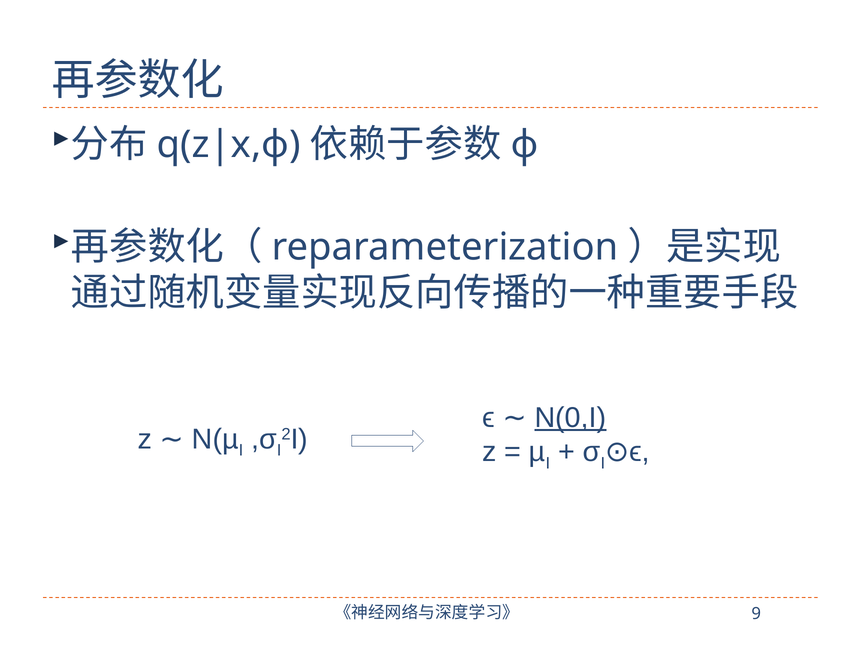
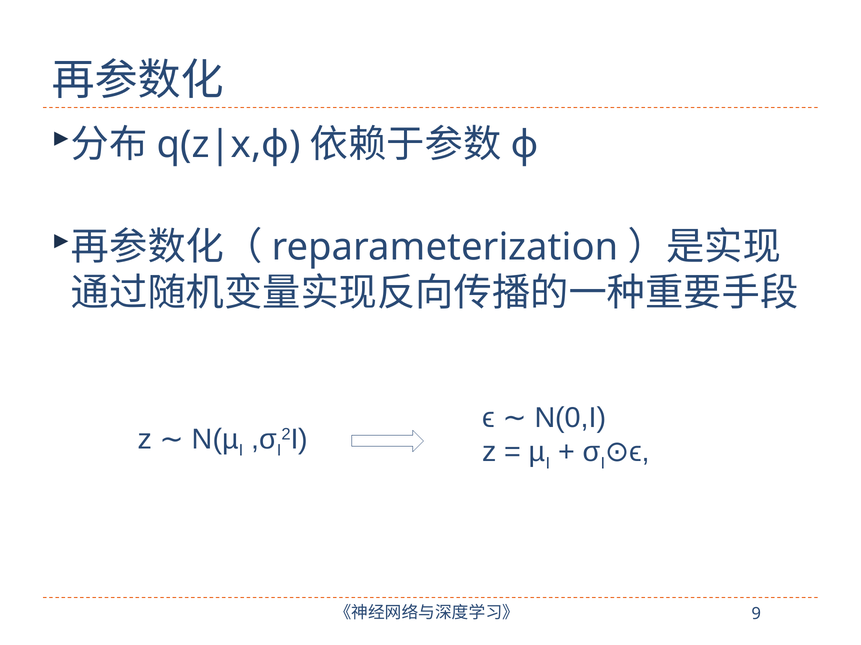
N(0,I underline: present -> none (571, 418)
